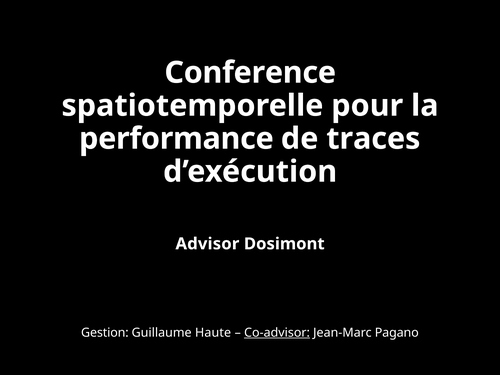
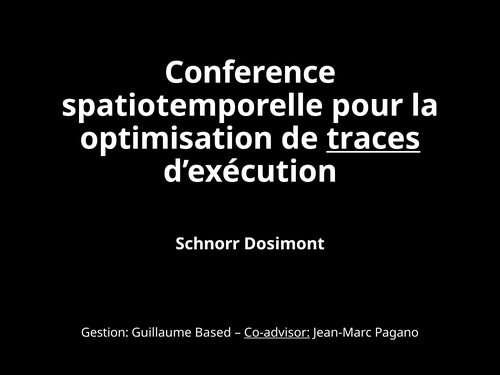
performance: performance -> optimisation (176, 139)
traces underline: none -> present (373, 139)
Advisor: Advisor -> Schnorr (208, 244)
Haute: Haute -> Based (213, 333)
